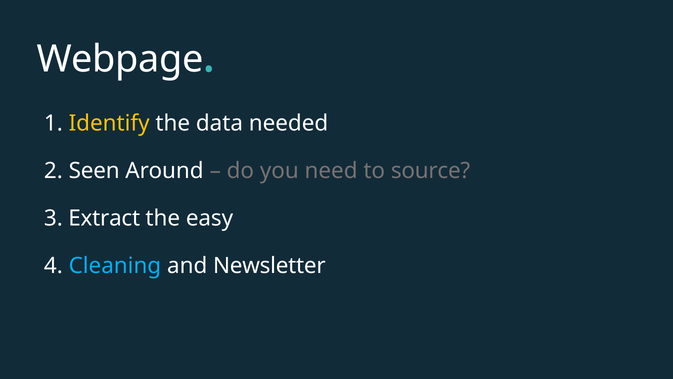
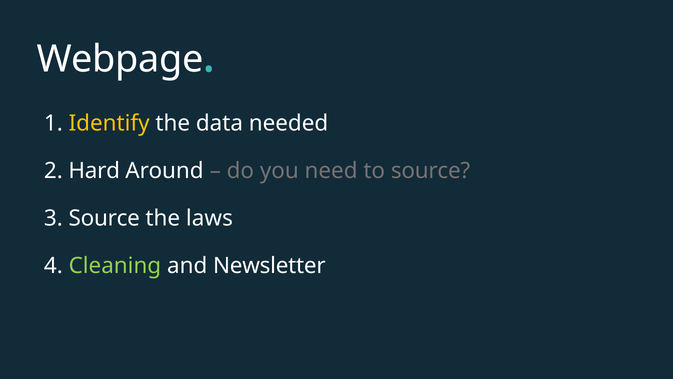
Seen: Seen -> Hard (94, 170)
3 Extract: Extract -> Source (104, 218)
easy: easy -> laws (209, 218)
Cleaning colour: light blue -> light green (115, 265)
